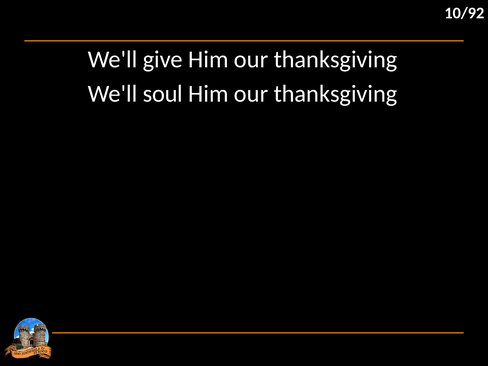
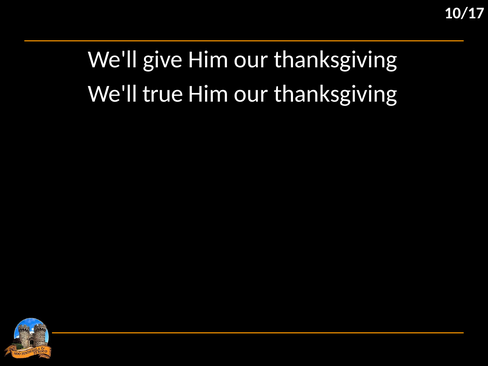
10/92: 10/92 -> 10/17 (464, 13)
soul: soul -> true (163, 94)
